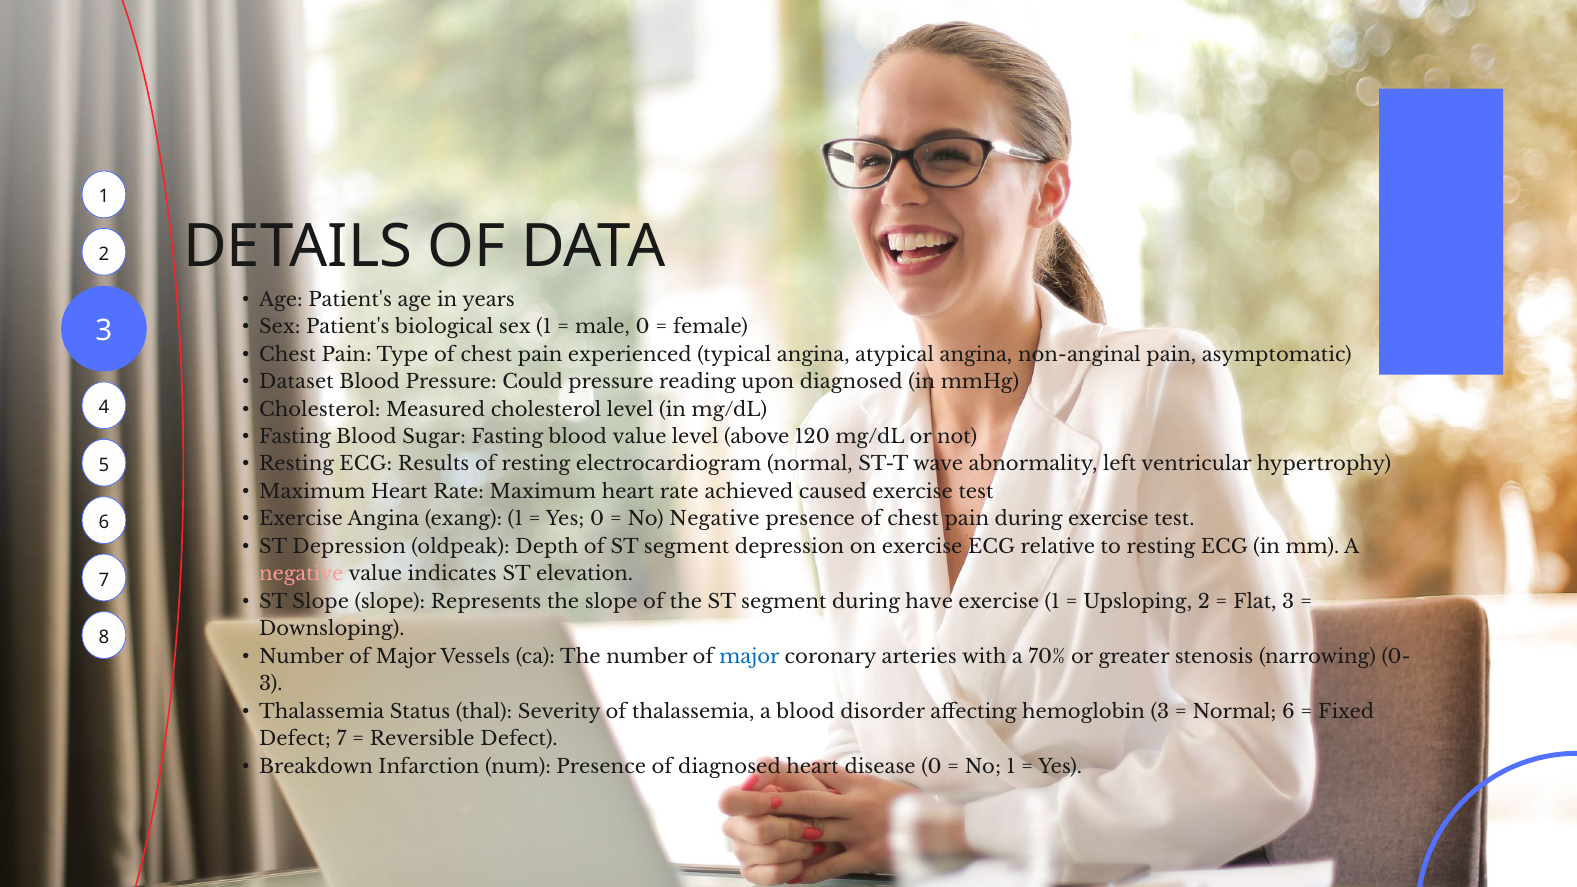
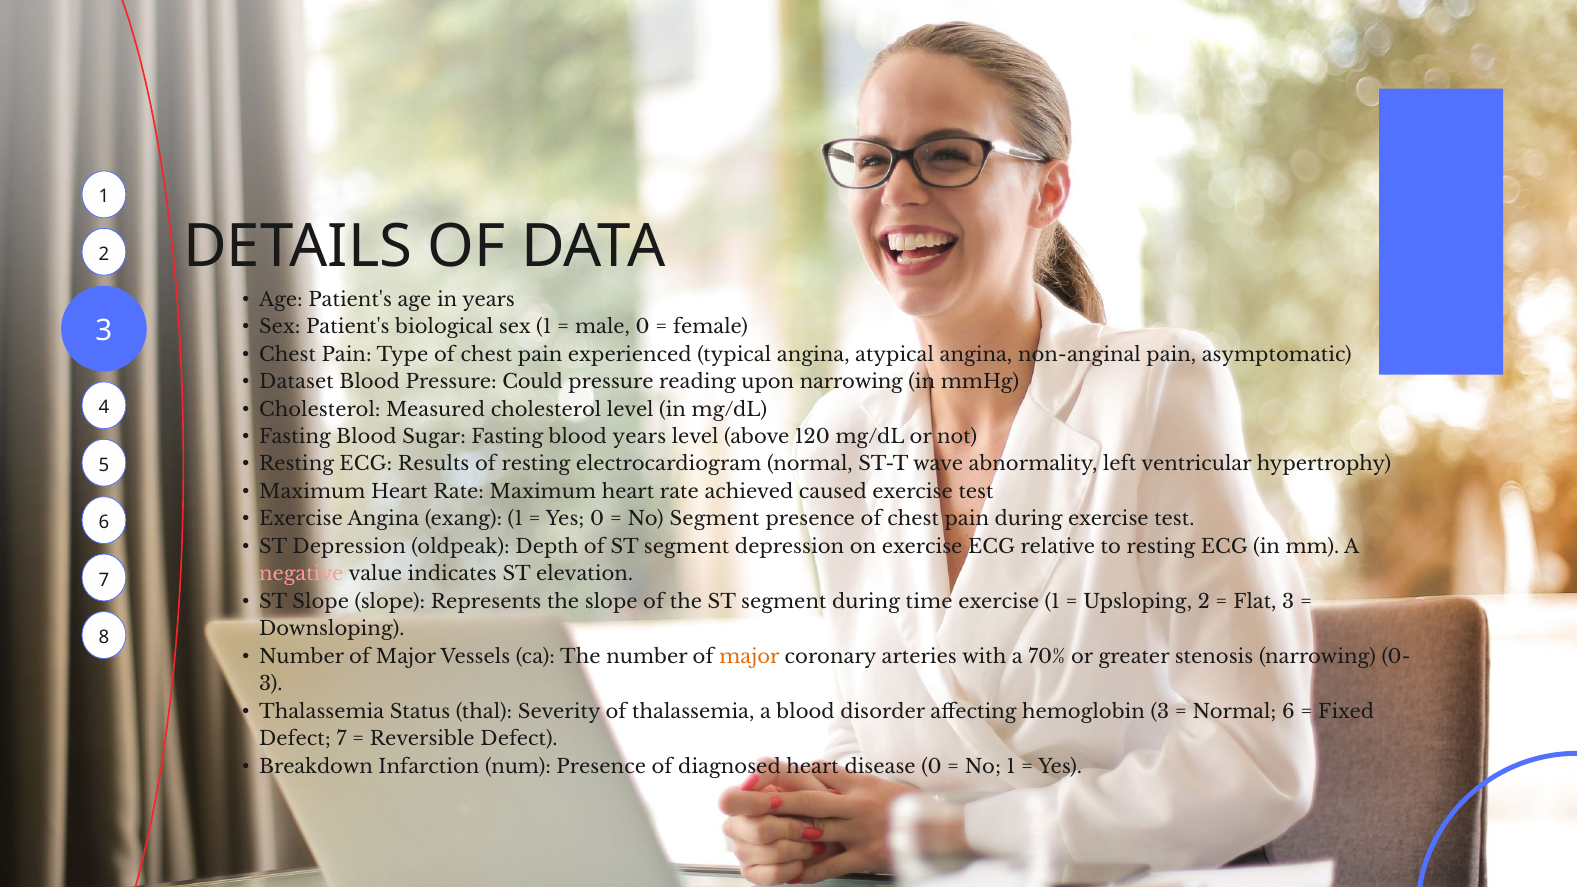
upon diagnosed: diagnosed -> narrowing (851, 382)
blood value: value -> years (640, 437)
No Negative: Negative -> Segment (714, 519)
have: have -> time (929, 602)
major colour: blue -> orange (749, 657)
